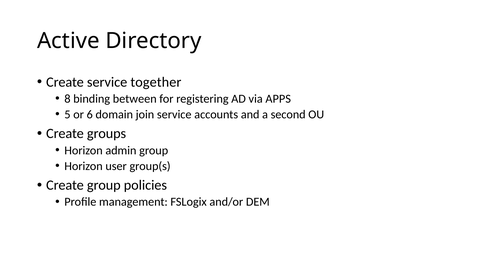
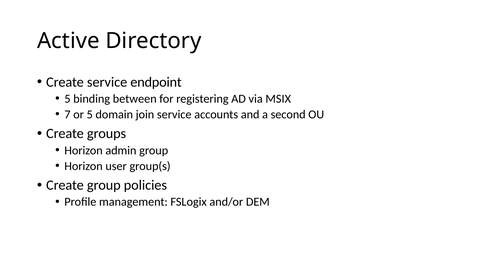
together: together -> endpoint (156, 82)
8: 8 -> 5 (67, 99)
APPS: APPS -> MSIX (278, 99)
5: 5 -> 7 (67, 115)
or 6: 6 -> 5 (90, 115)
